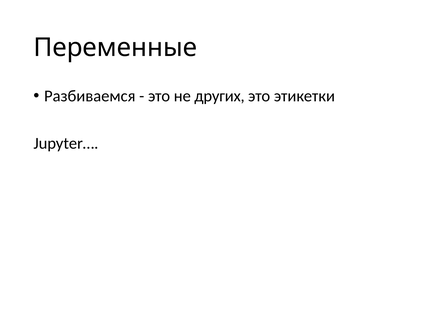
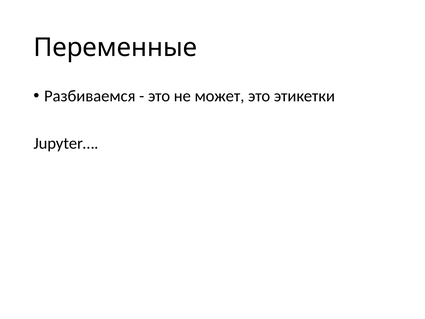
других: других -> может (219, 96)
